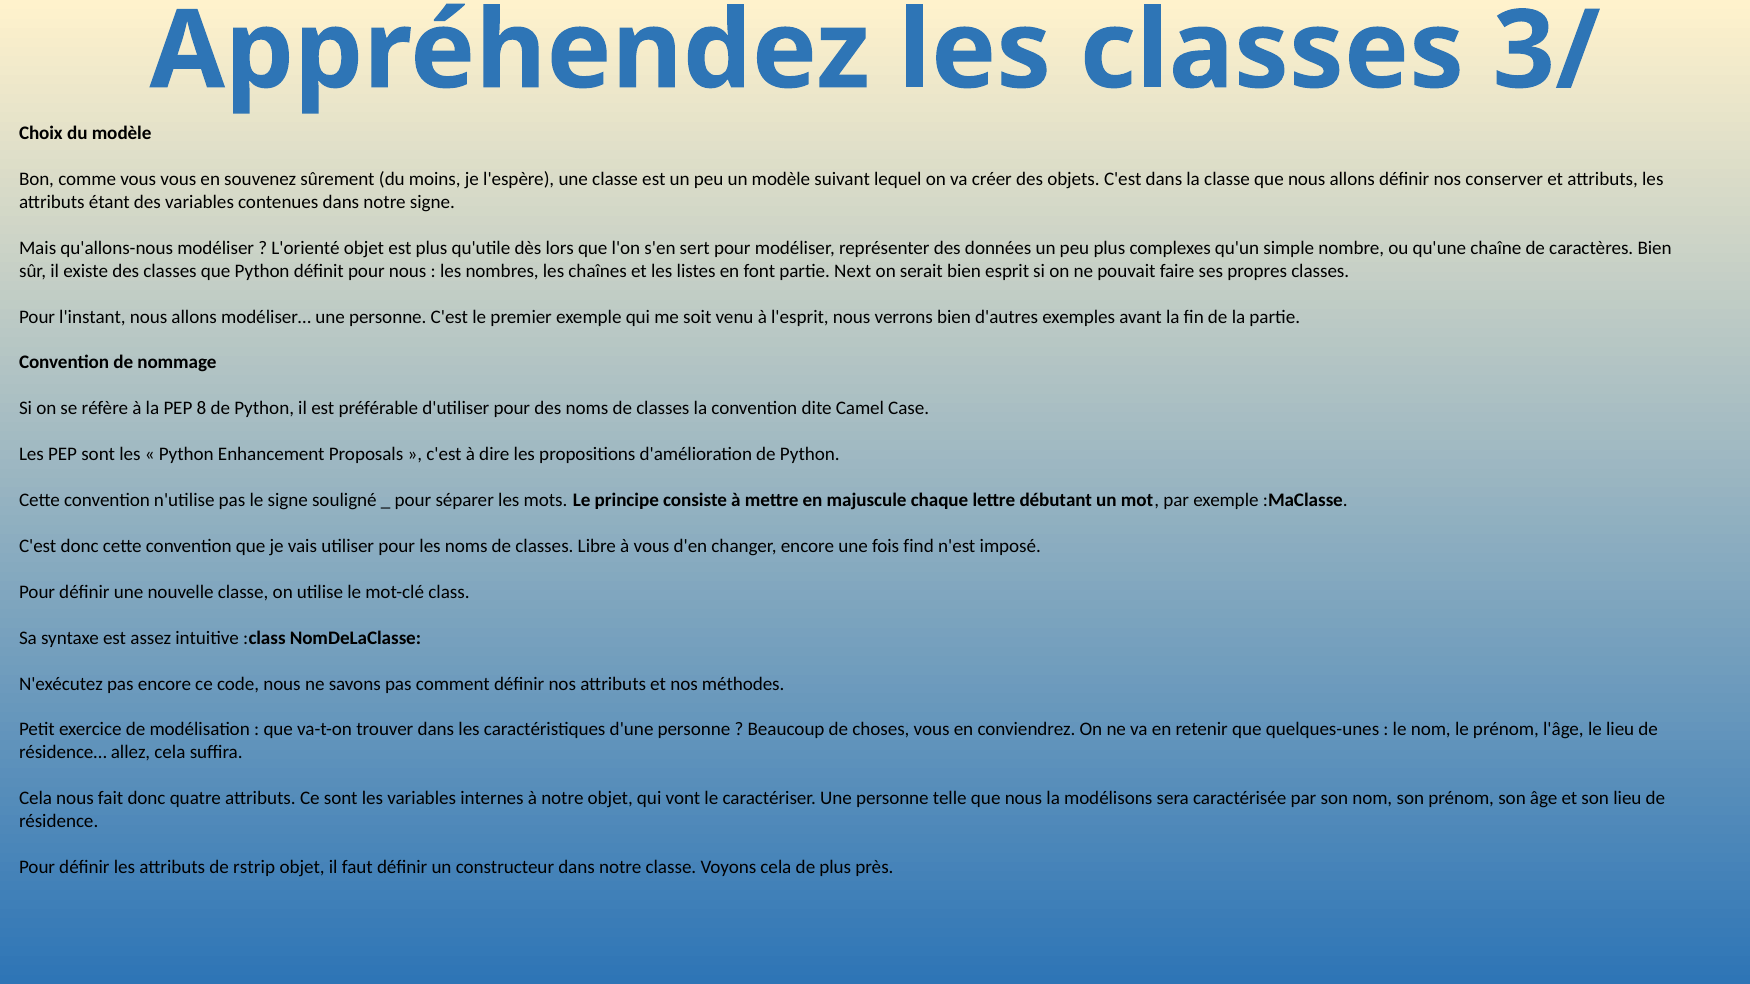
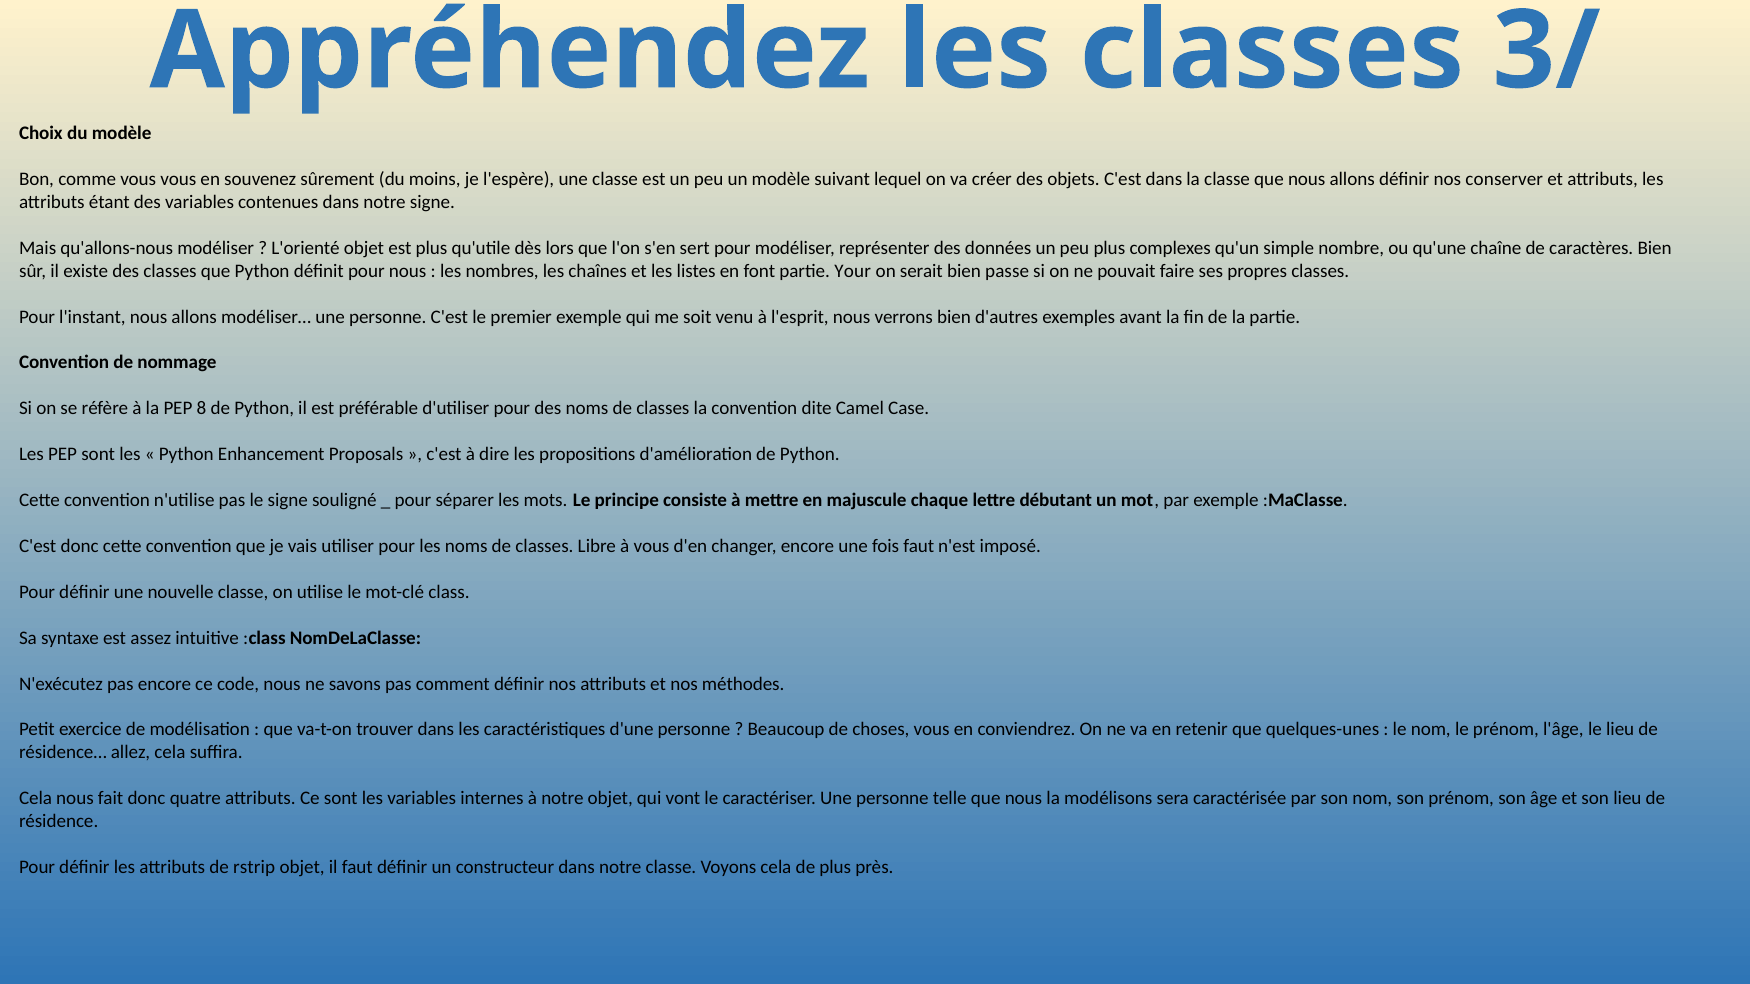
Next: Next -> Your (853, 271)
esprit: esprit -> passe (1007, 271)
fois find: find -> faut (919, 546)
